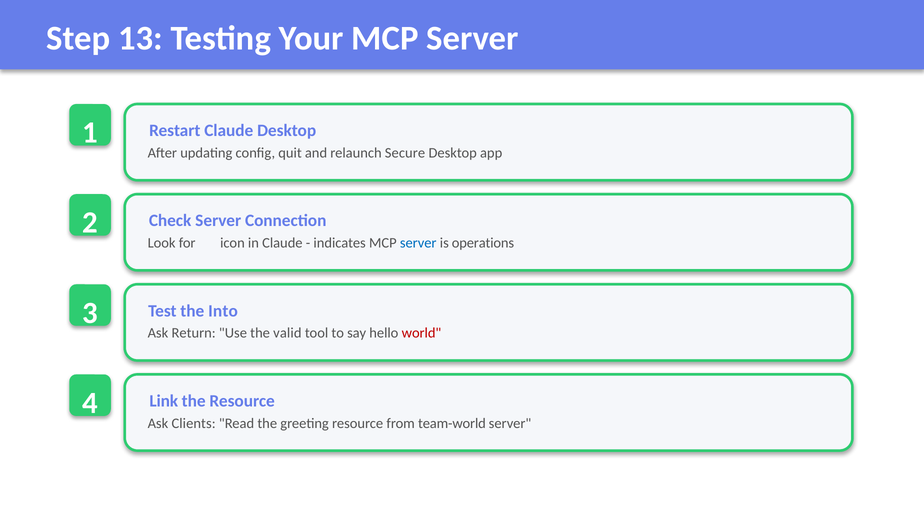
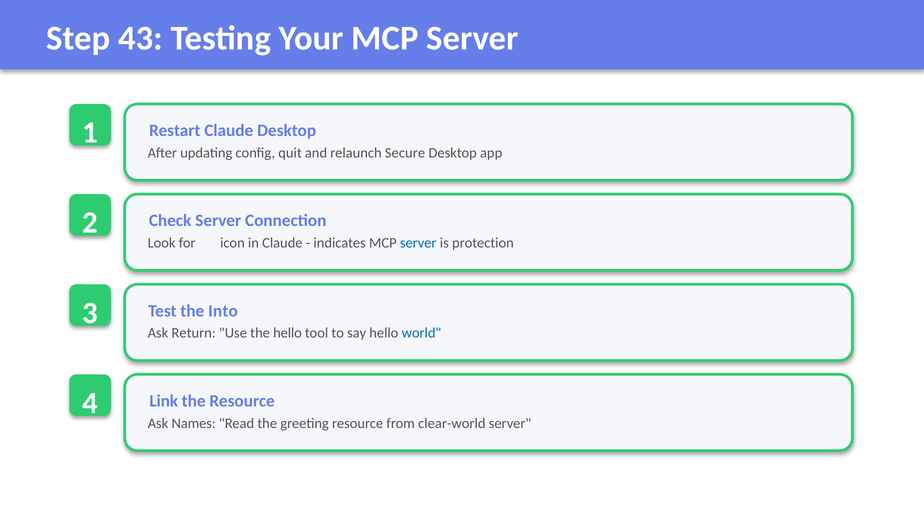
13: 13 -> 43 (141, 38)
operations: operations -> protection (483, 243)
the valid: valid -> hello (287, 333)
world colour: red -> blue (421, 333)
Clients: Clients -> Names (194, 423)
team-world: team-world -> clear-world (452, 423)
